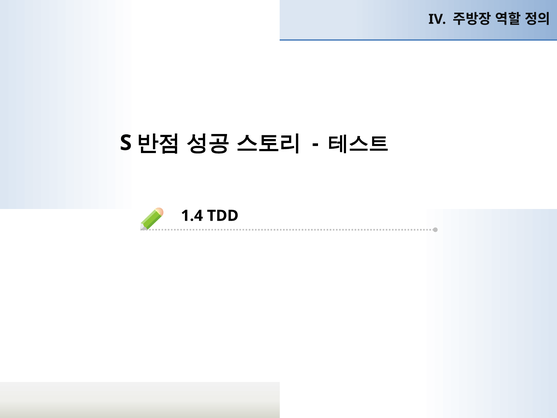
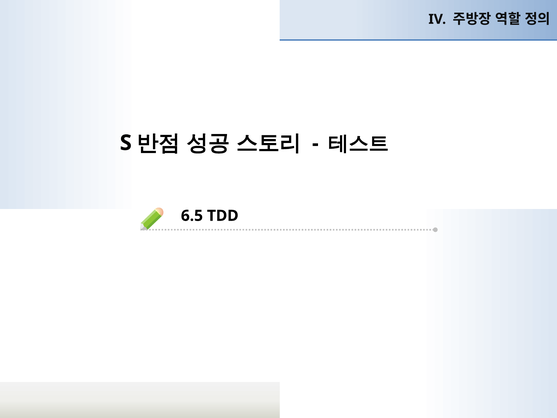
1.4: 1.4 -> 6.5 (192, 216)
